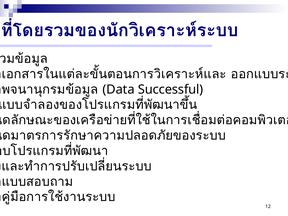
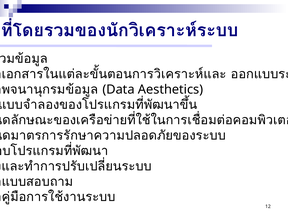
Successful: Successful -> Aesthetics (171, 89)
